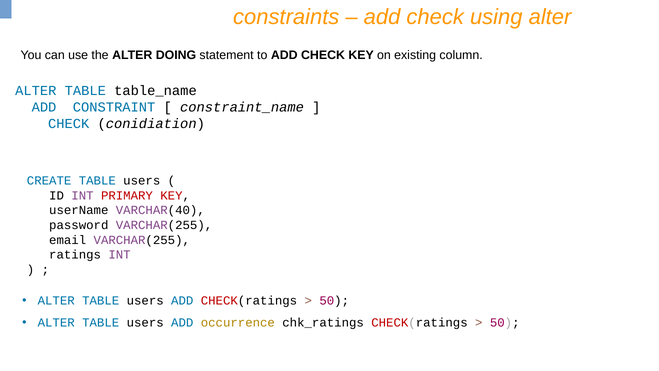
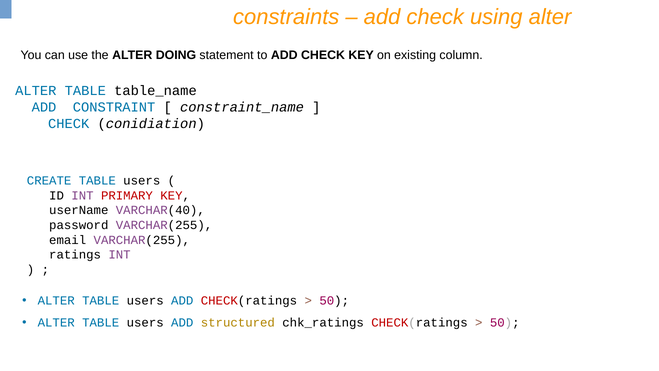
occurrence: occurrence -> structured (238, 323)
